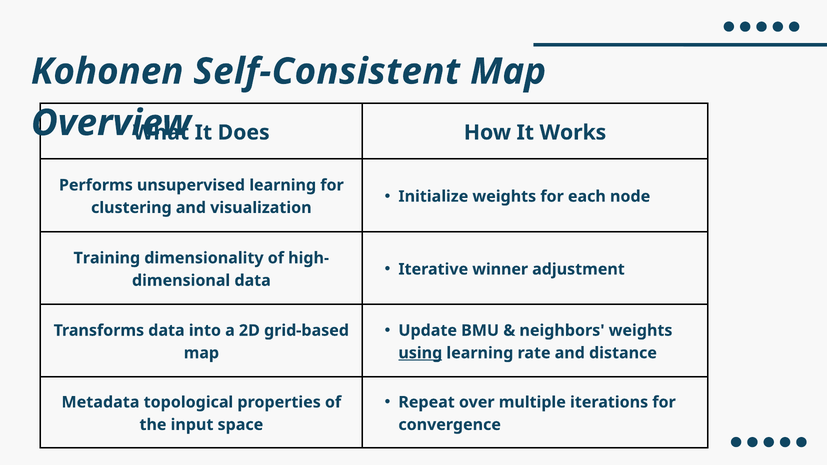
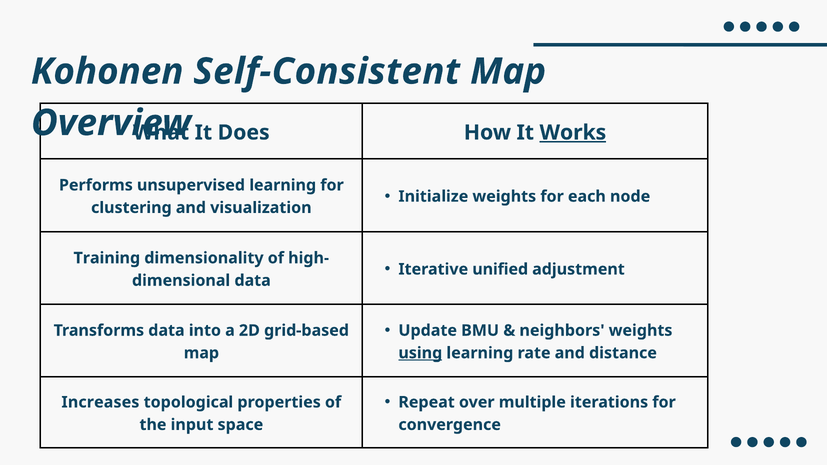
Works underline: none -> present (573, 133)
winner: winner -> unified (500, 269)
Metadata: Metadata -> Increases (100, 402)
